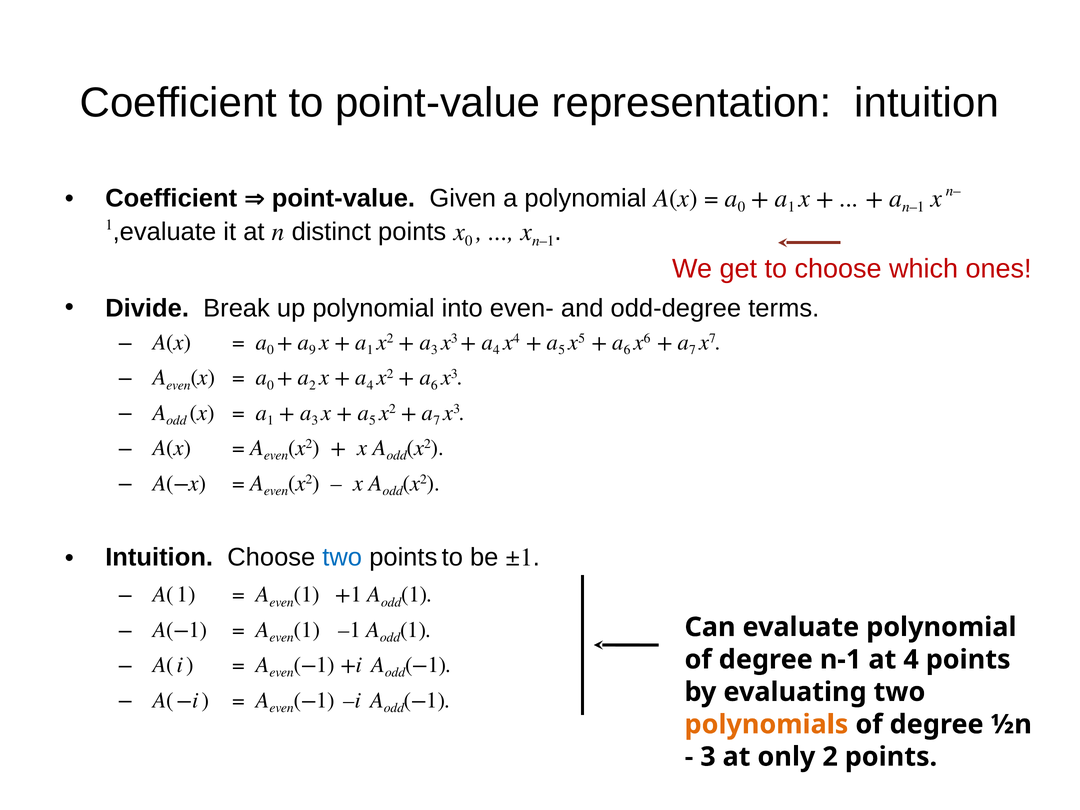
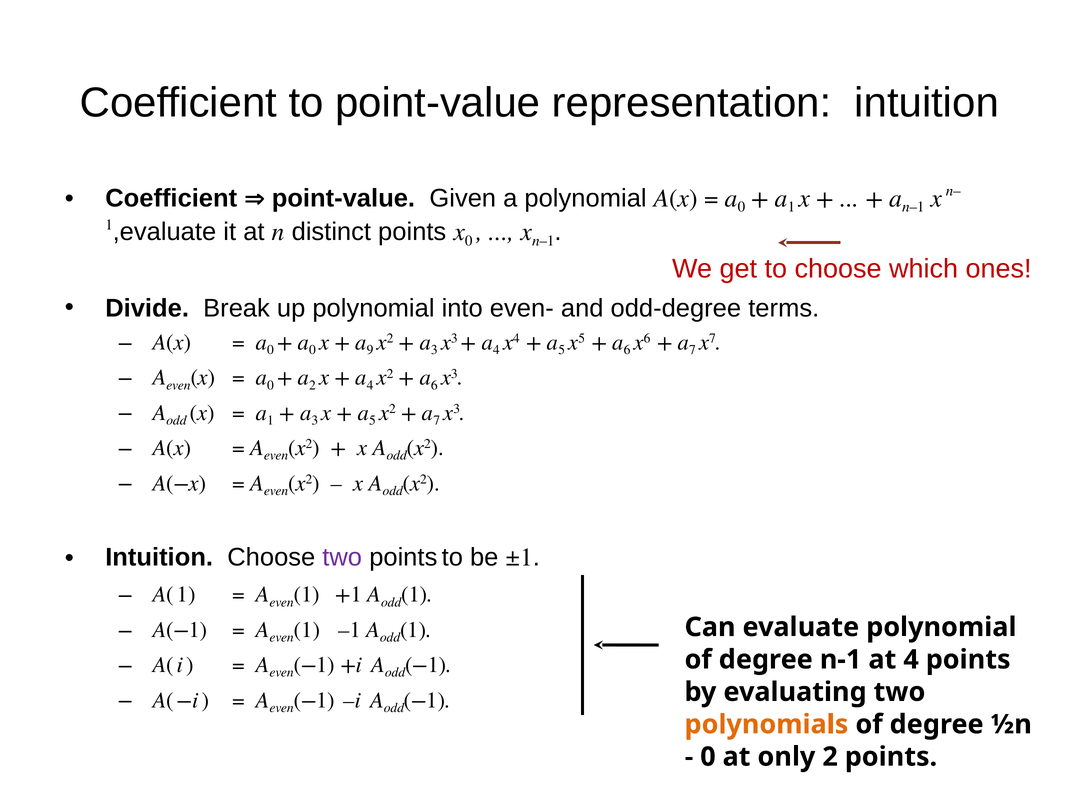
9: 9 -> 0 (312, 350)
1: 1 -> 9 (370, 350)
two colour: blue -> purple (342, 558)
3: 3 -> 0 (708, 757)
